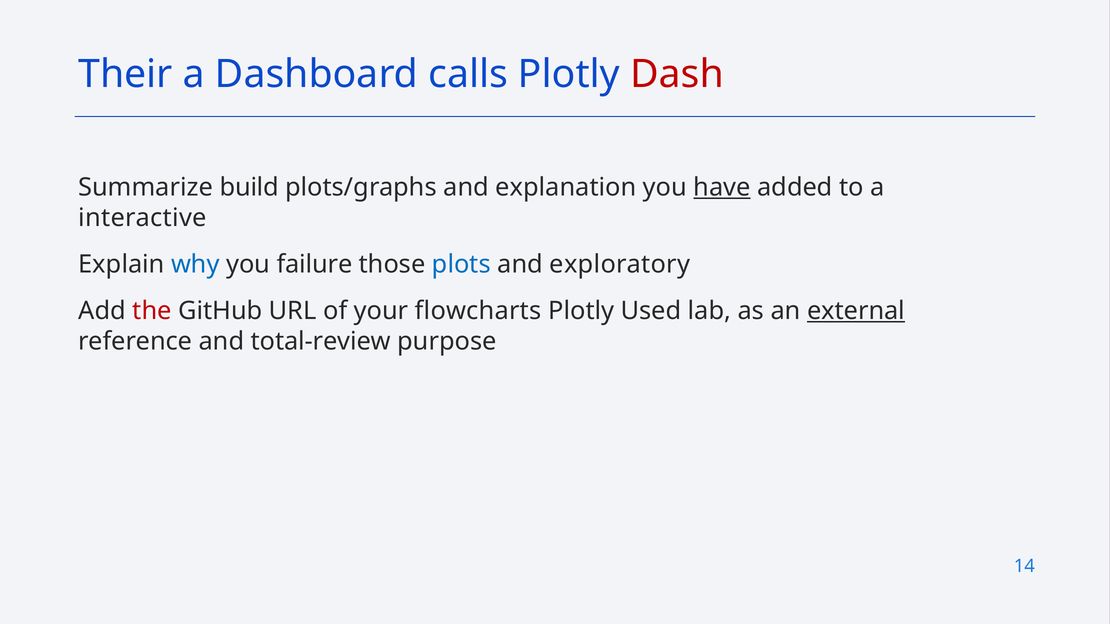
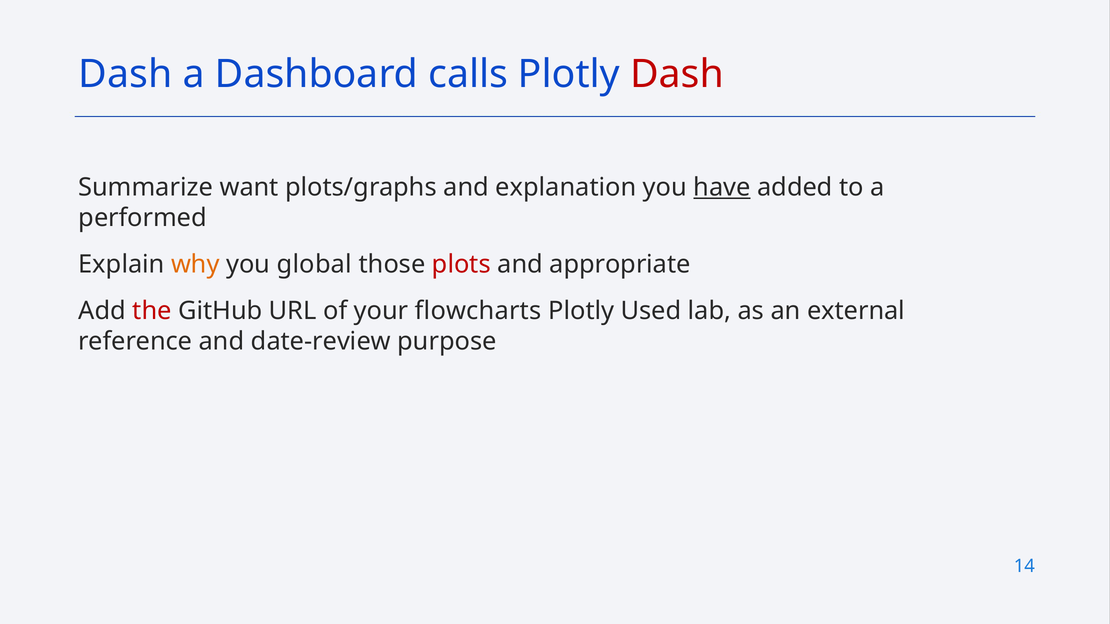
Their: Their -> Dash (125, 74)
build: build -> want (249, 187)
interactive: interactive -> performed (143, 218)
why colour: blue -> orange (195, 265)
failure: failure -> global (314, 265)
plots colour: blue -> red (461, 265)
exploratory: exploratory -> appropriate (620, 265)
external underline: present -> none (856, 311)
total-review: total-review -> date-review (321, 342)
